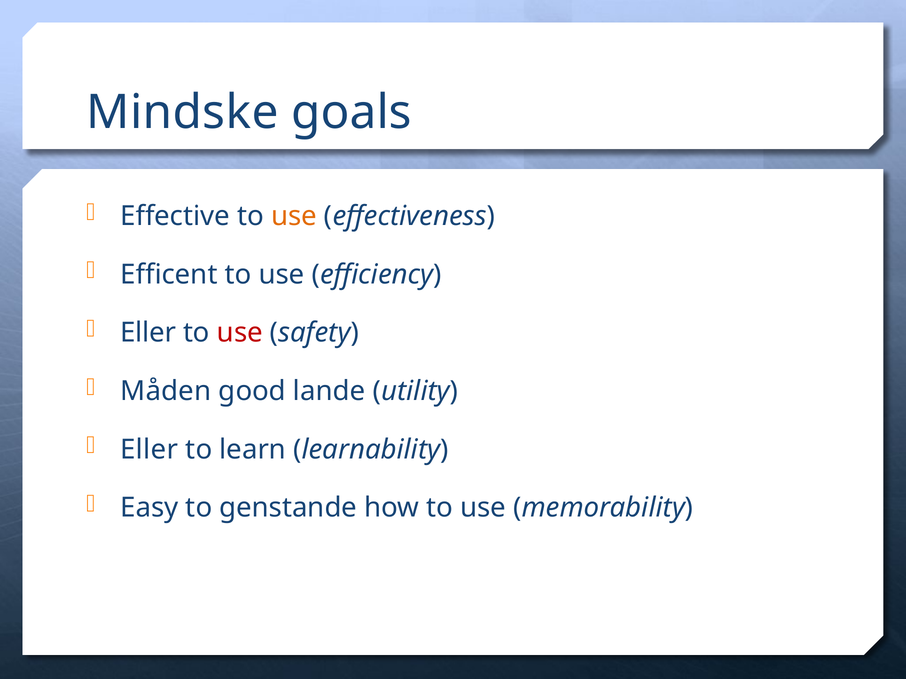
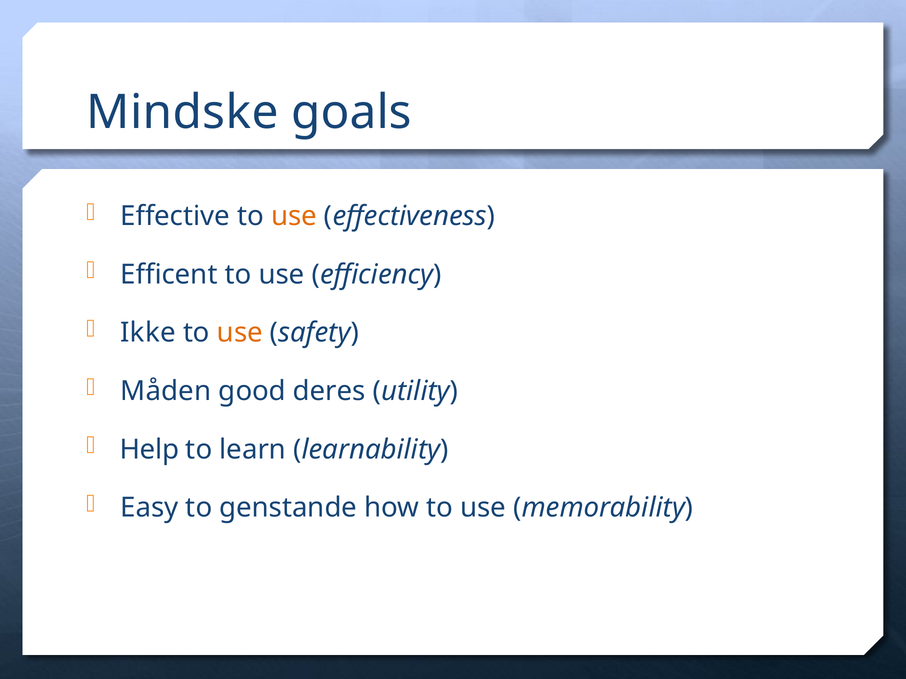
Eller: Eller -> Ikke (148, 333)
use colour: red -> orange (240, 333)
lande: lande -> deres (329, 391)
Eller: Eller -> Help (149, 450)
